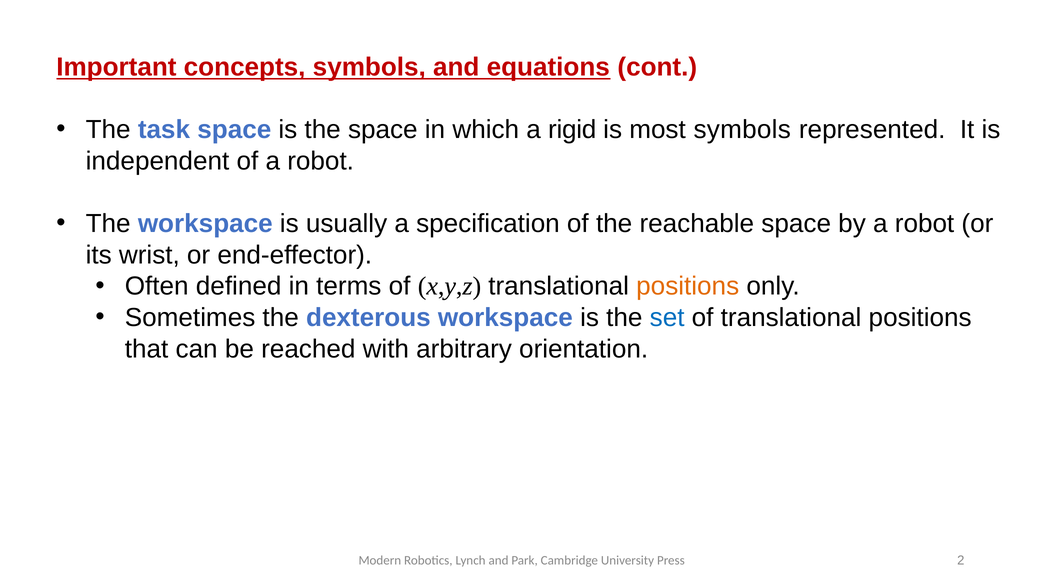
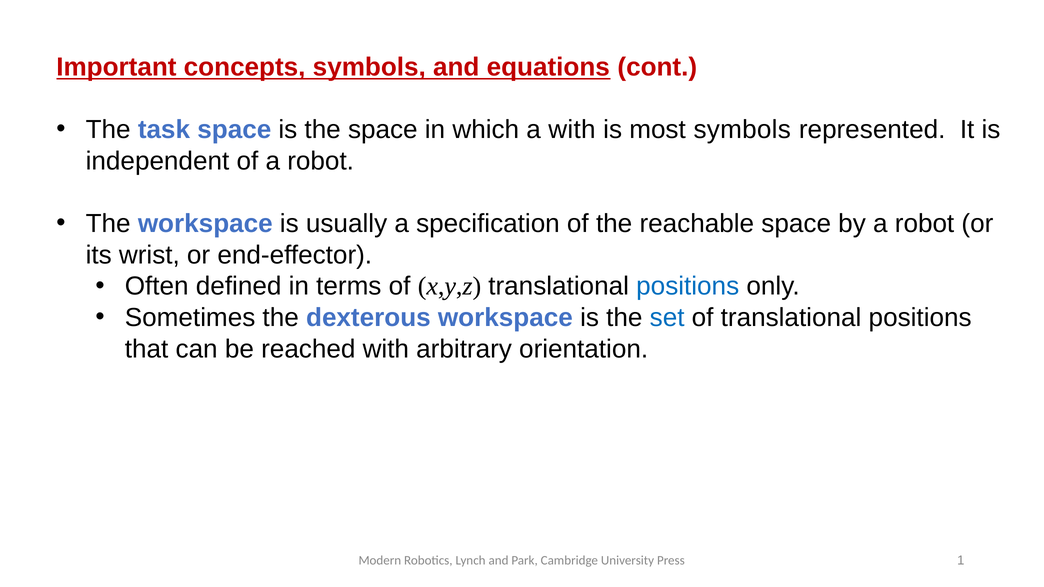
a rigid: rigid -> with (572, 130)
positions colour: orange -> blue (688, 286)
2: 2 -> 1 (961, 561)
